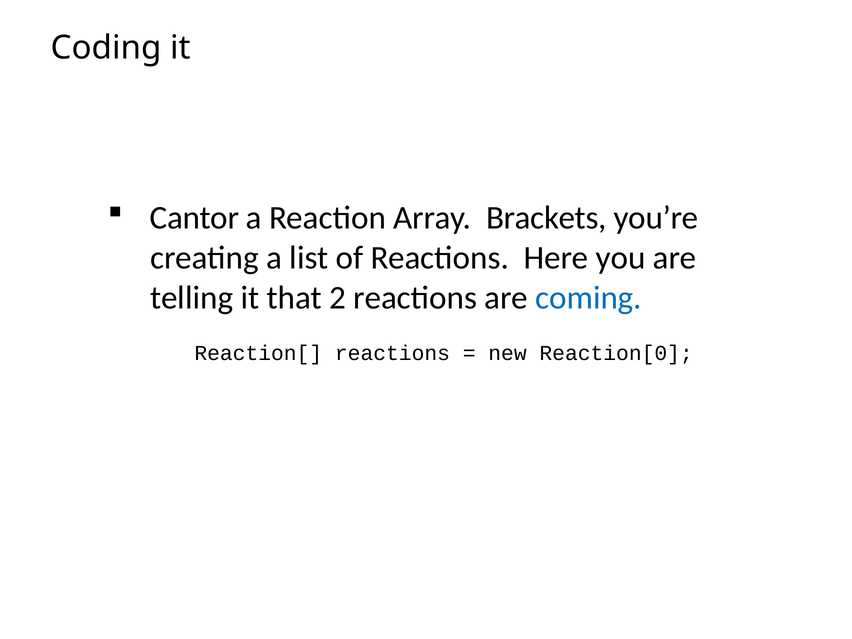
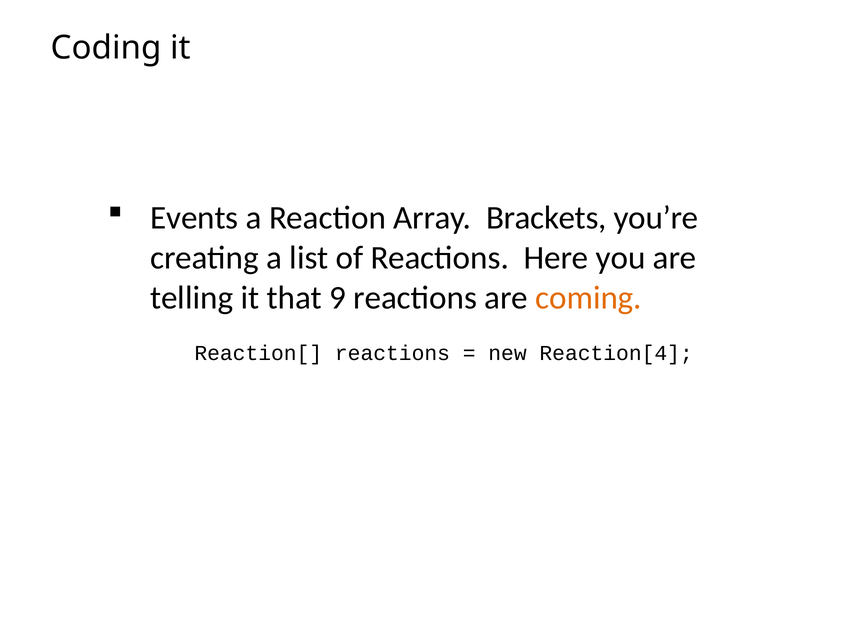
Cantor: Cantor -> Events (194, 218)
2: 2 -> 9 (338, 298)
coming colour: blue -> orange (589, 298)
Reaction[0: Reaction[0 -> Reaction[4 (616, 353)
